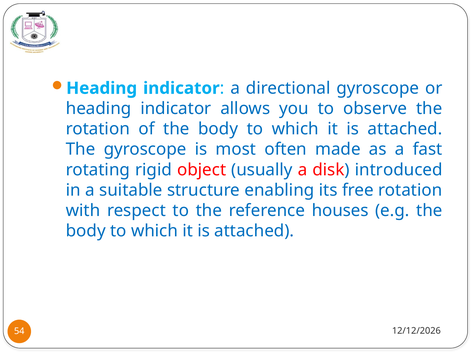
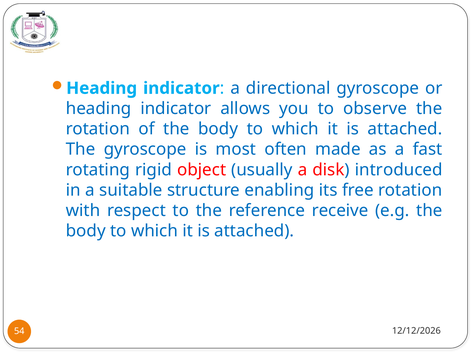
houses: houses -> receive (340, 211)
